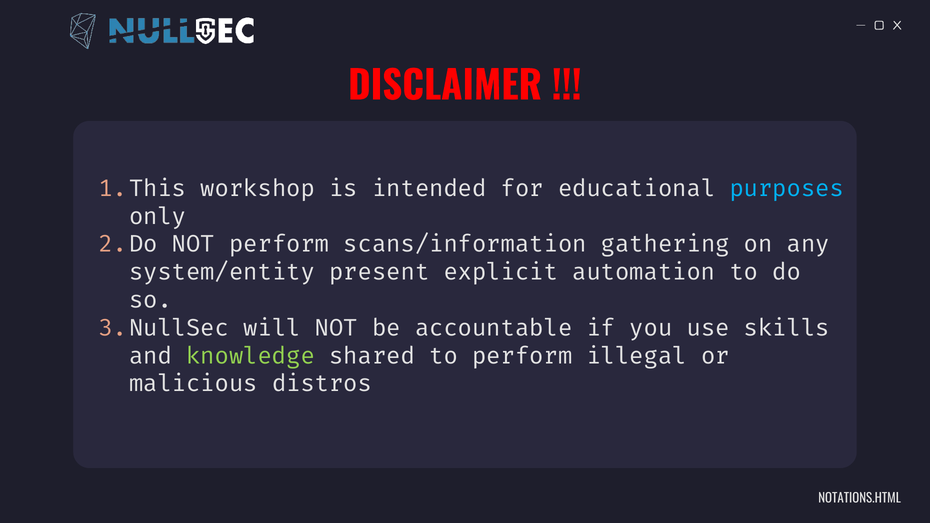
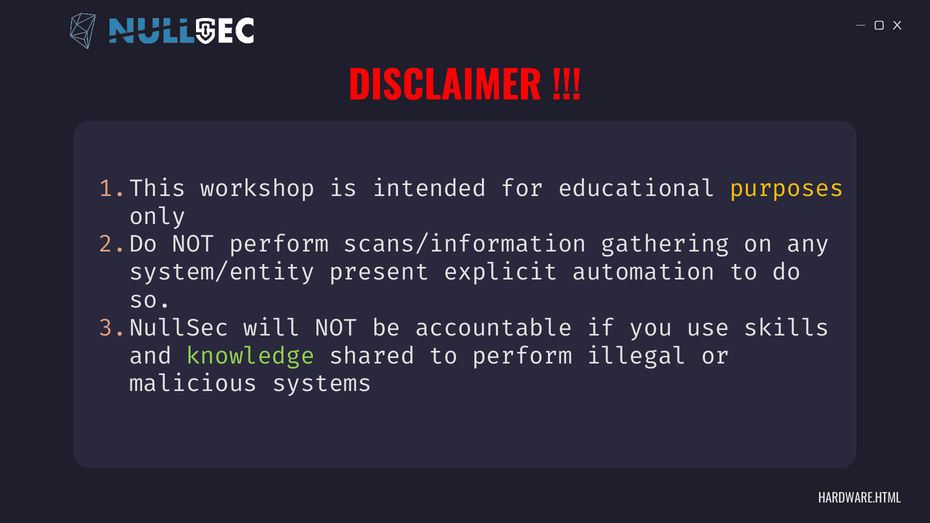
purposes colour: light blue -> yellow (787, 189)
distros: distros -> systems (322, 384)
NOTATIONS.HTML: NOTATIONS.HTML -> HARDWARE.HTML (860, 499)
